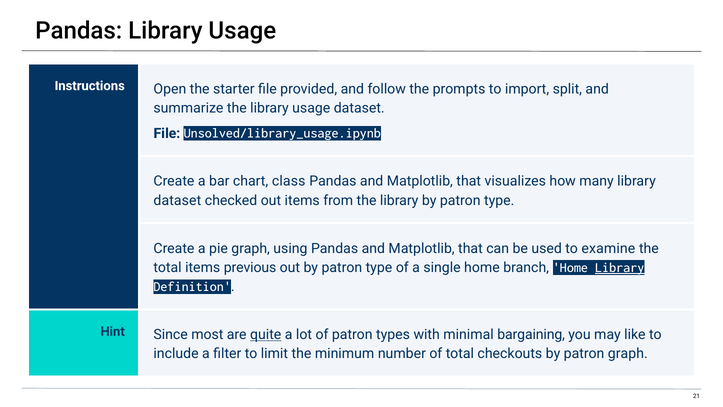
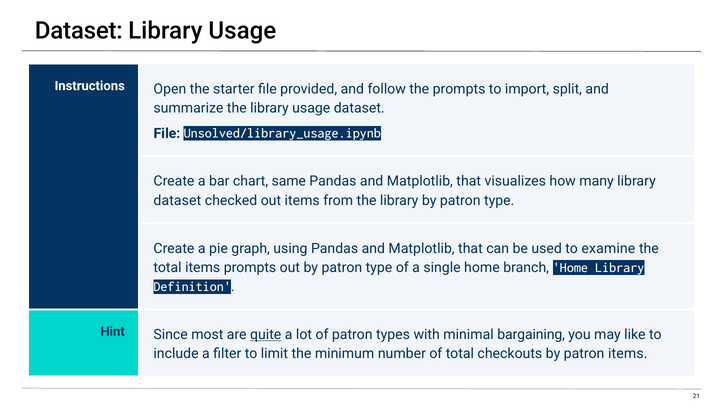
Pandas: Pandas -> Dataset (79, 31)
class: class -> same (289, 181)
items previous: previous -> prompts (250, 267)
Library underline: present -> none (620, 267)
patron graph: graph -> items (628, 354)
